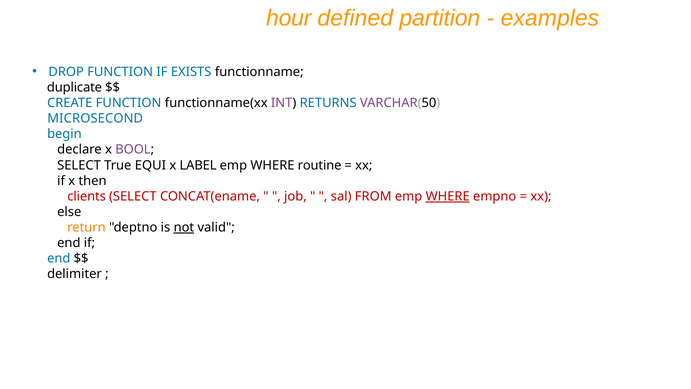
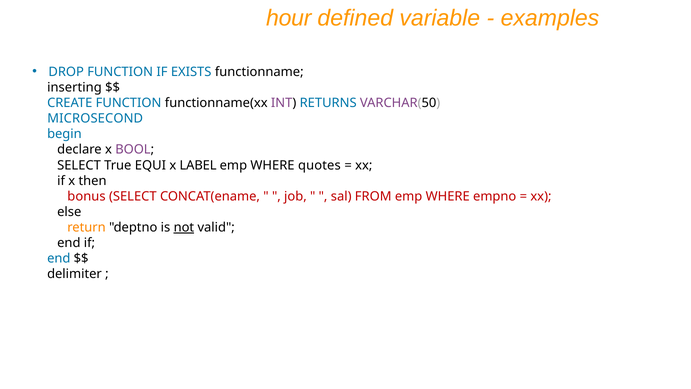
partition: partition -> variable (440, 18)
duplicate: duplicate -> inserting (74, 87)
routine: routine -> quotes (319, 165)
clients: clients -> bonus (87, 196)
WHERE underline: present -> none (448, 196)
